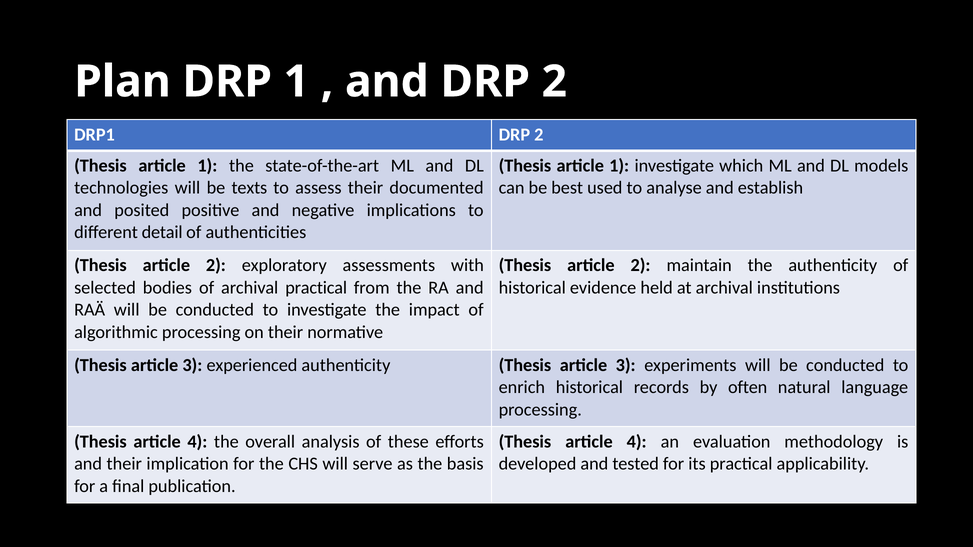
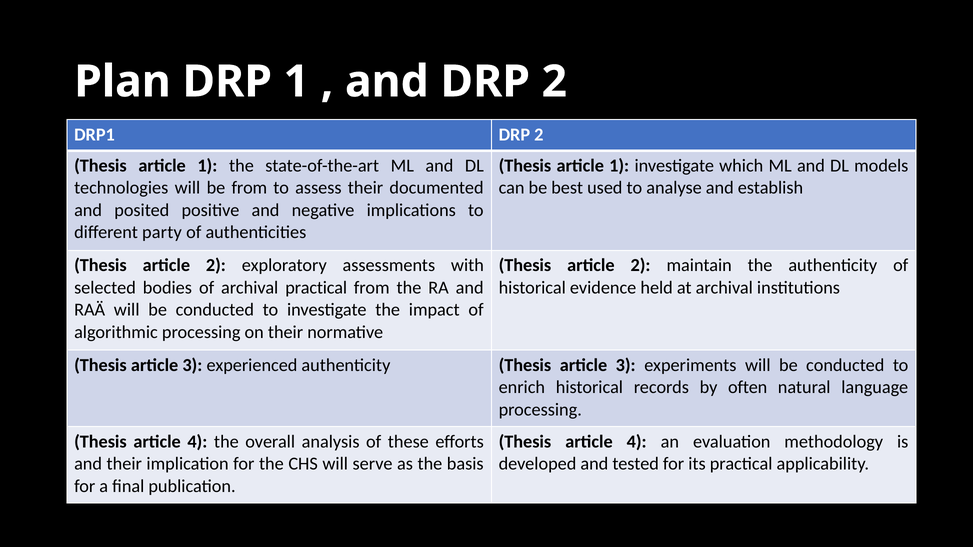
be texts: texts -> from (249, 188)
detail: detail -> party (162, 233)
